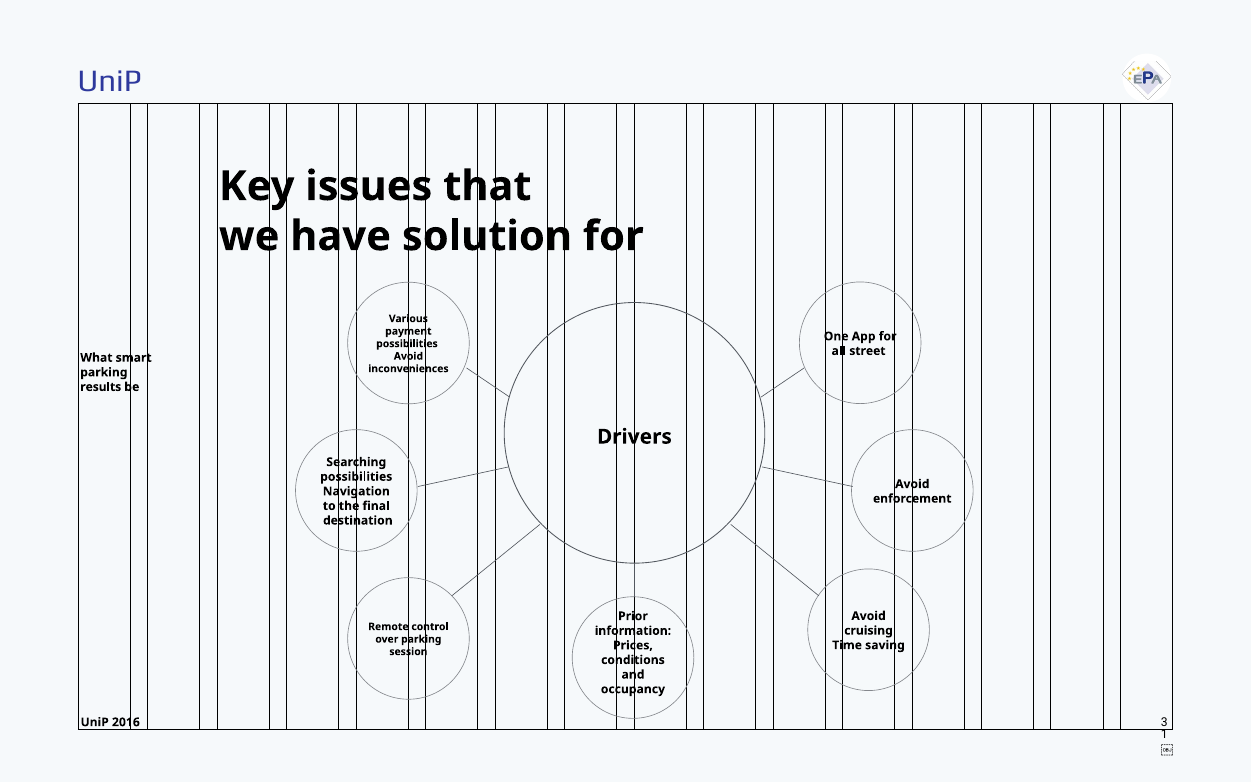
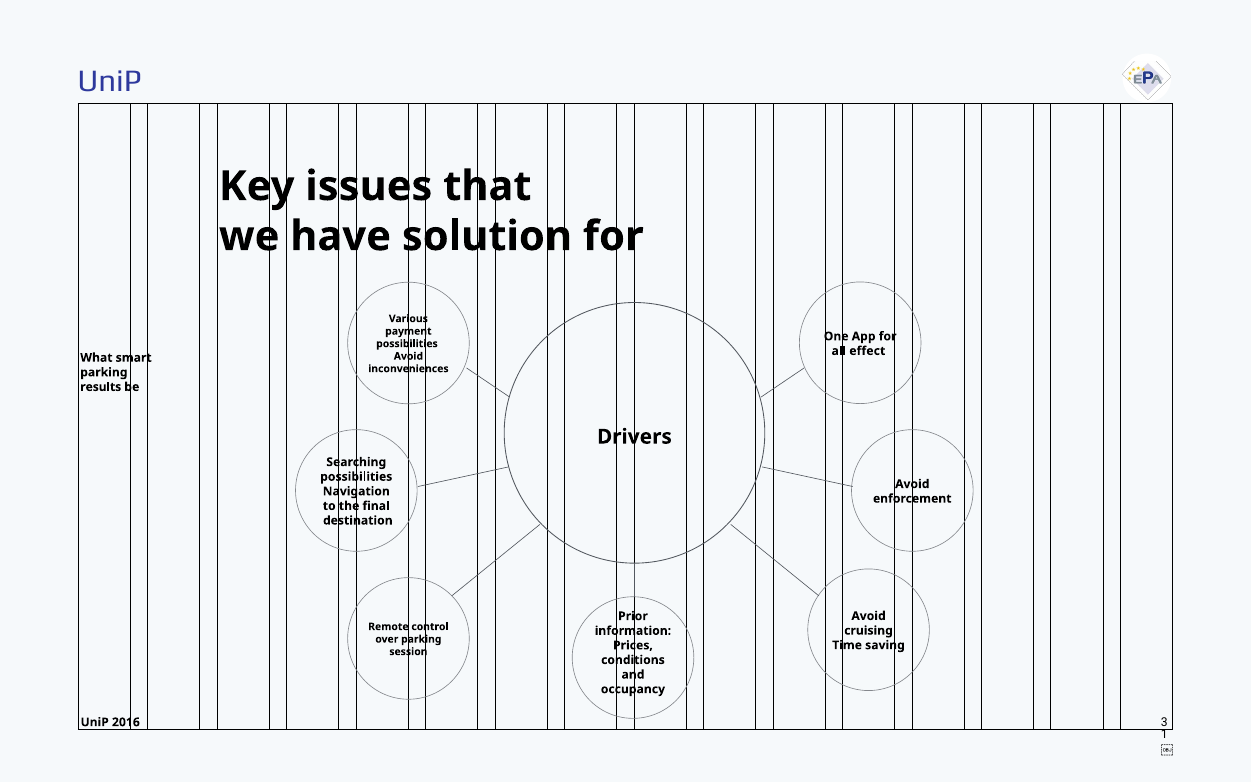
street: street -> effect (867, 351)
